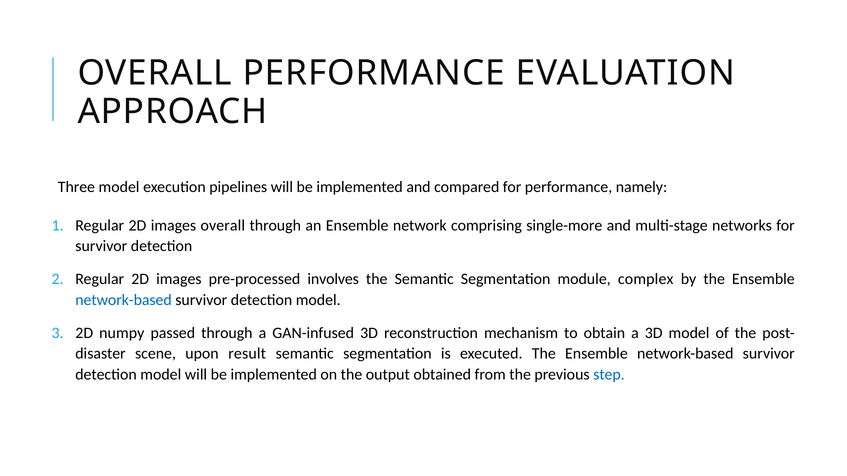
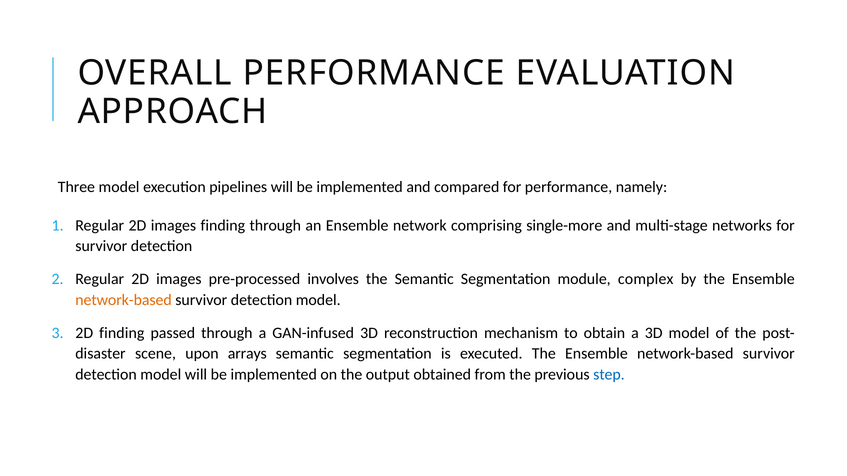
images overall: overall -> finding (223, 226)
network-based colour: blue -> orange (124, 300)
2D numpy: numpy -> finding (122, 333)
result: result -> arrays (247, 354)
